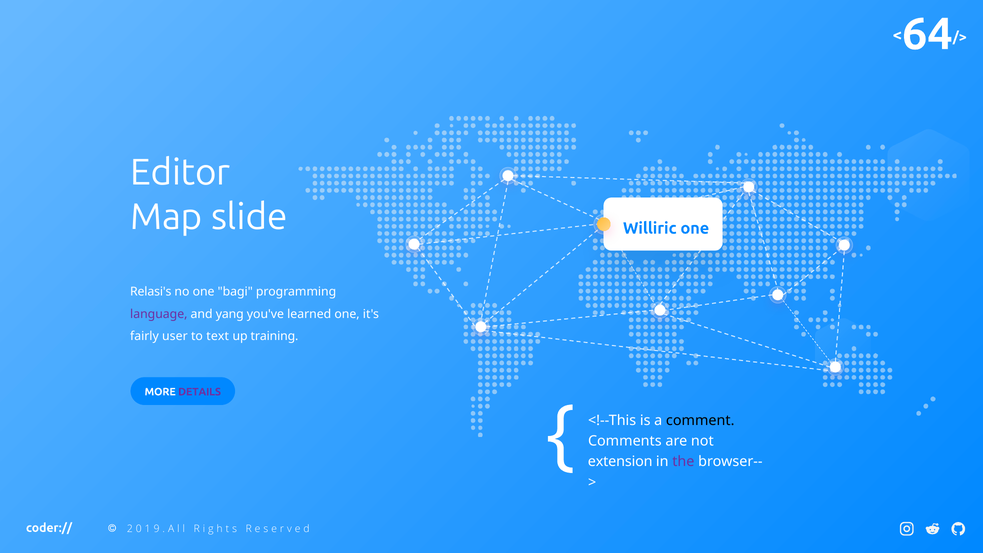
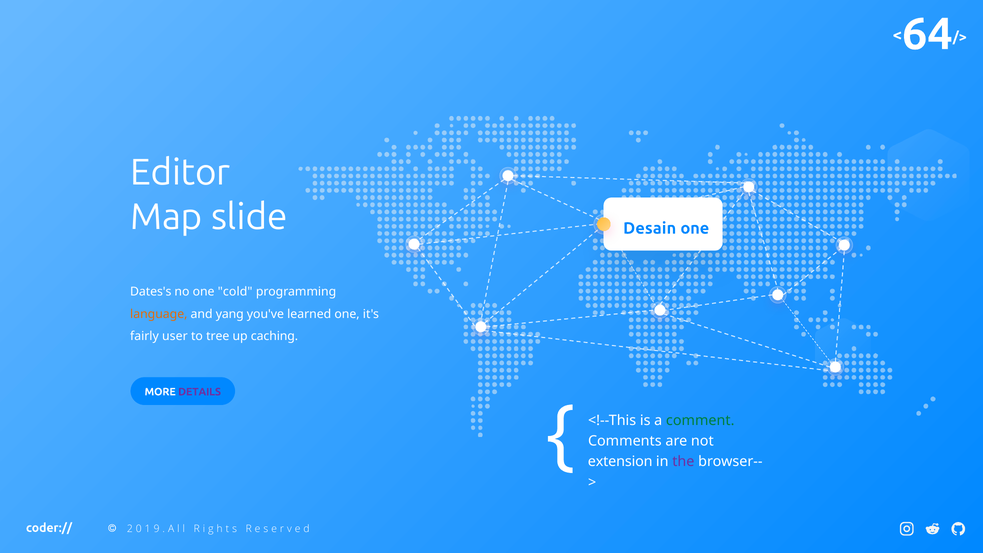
Williric: Williric -> Desain (650, 228)
Relasi's: Relasi's -> Dates's (151, 292)
bagi: bagi -> cold (235, 292)
language colour: purple -> orange (159, 314)
text: text -> tree (218, 336)
training: training -> caching (274, 336)
comment colour: black -> green (700, 420)
